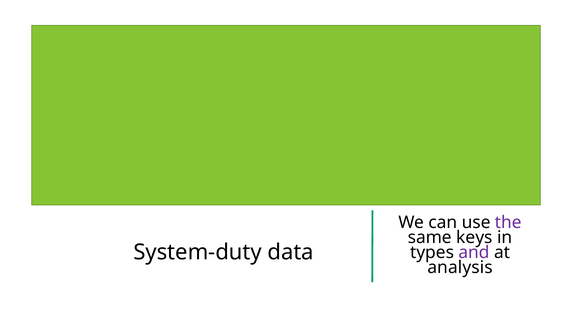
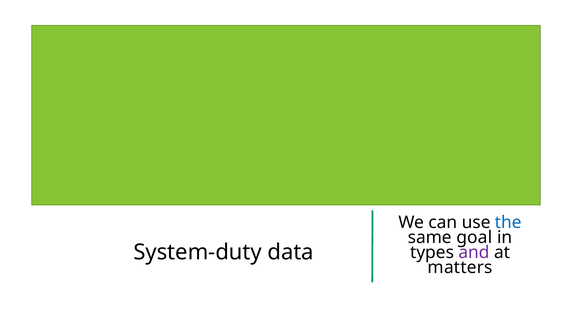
the colour: purple -> blue (508, 222)
keys: keys -> goal (474, 237)
analysis: analysis -> matters (460, 267)
